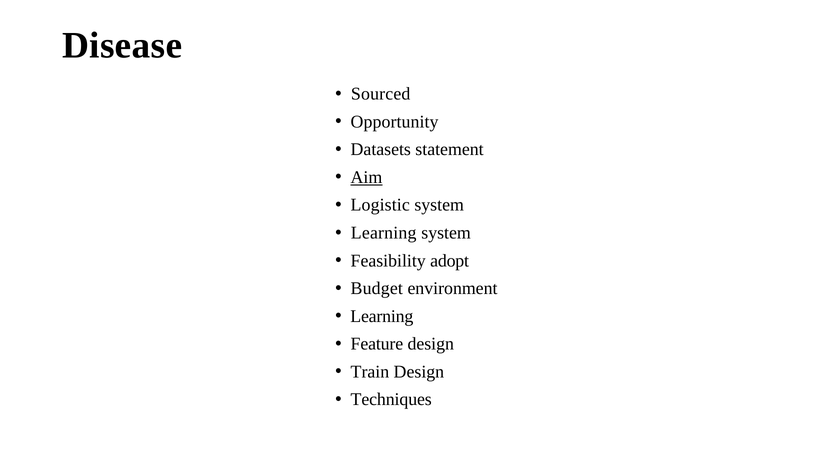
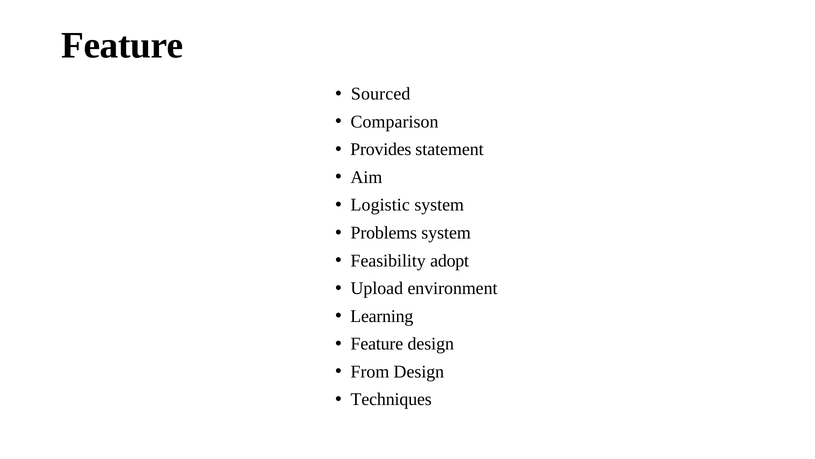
Disease: Disease -> Feature (122, 45)
Opportunity: Opportunity -> Comparison (395, 122)
Datasets: Datasets -> Provides (381, 149)
Aim underline: present -> none (366, 177)
Learning: Learning -> Problems (384, 233)
Budget: Budget -> Upload (377, 288)
Train: Train -> From (370, 371)
